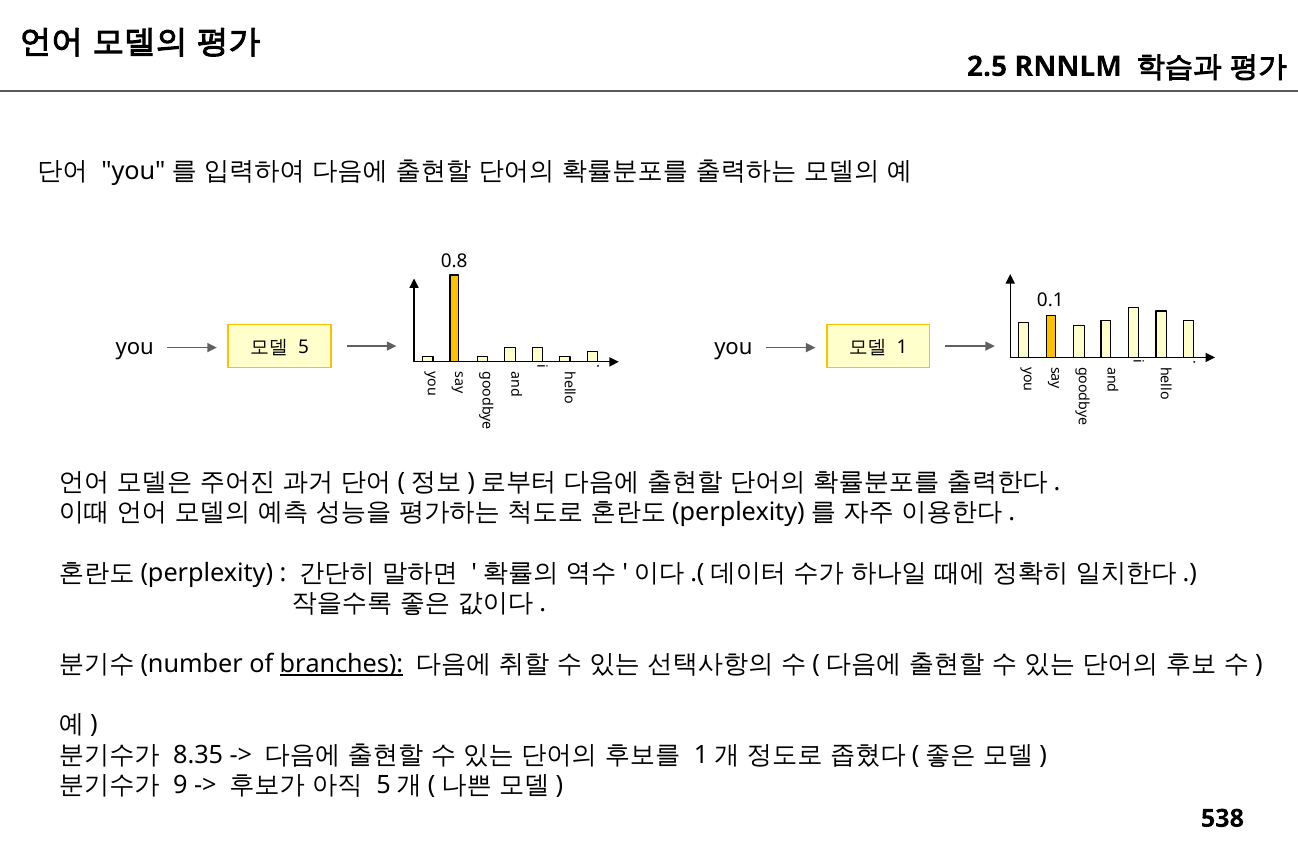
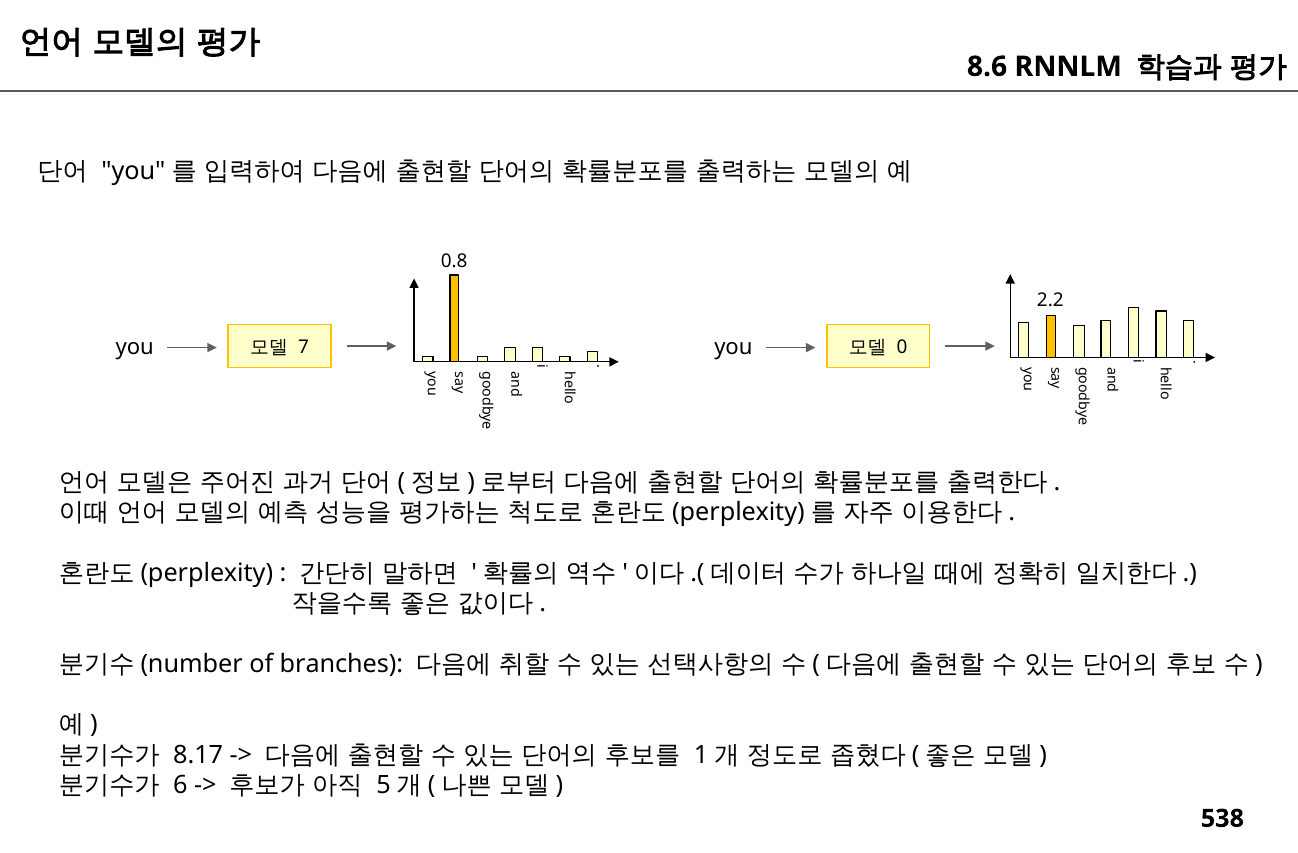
2.5: 2.5 -> 8.6 (987, 67)
0.1: 0.1 -> 2.2 (1050, 300)
5: 5 -> 7 (304, 347)
1: 1 -> 0 (902, 347)
branches underline: present -> none (341, 664)
8.35: 8.35 -> 8.17 (198, 755)
9: 9 -> 6 (180, 785)
